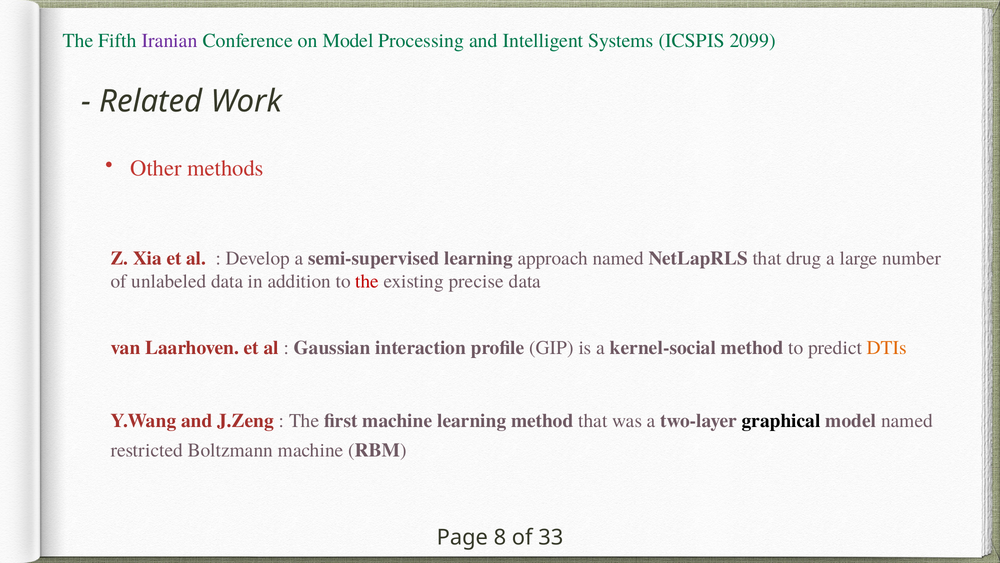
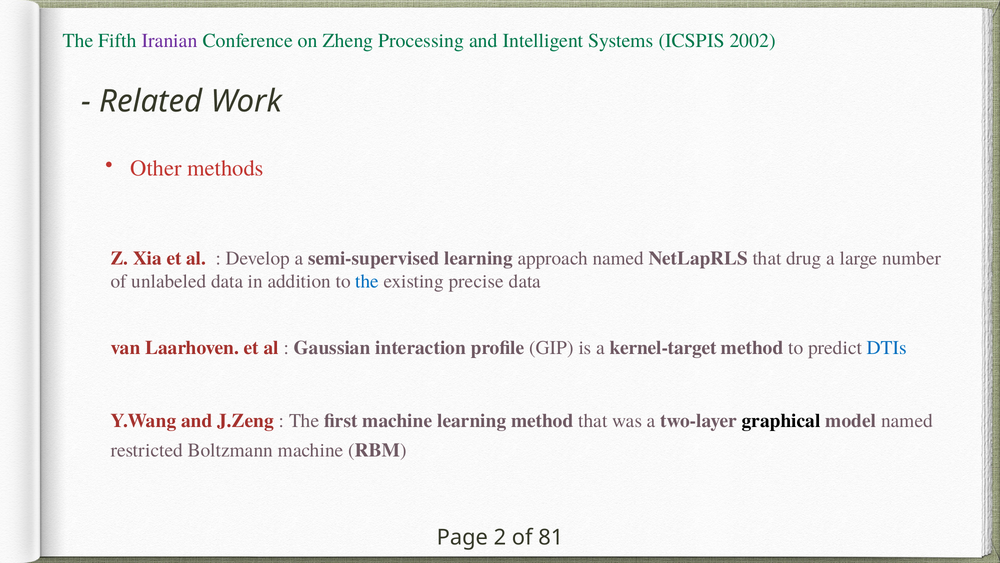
on Model: Model -> Zheng (348, 41)
2099: 2099 -> 2002 (753, 41)
the colour: red -> blue (367, 281)
kernel-social: kernel-social -> kernel-target (663, 347)
DTIs colour: orange -> blue (887, 347)
8: 8 -> 2 (500, 537)
33: 33 -> 81 (551, 537)
